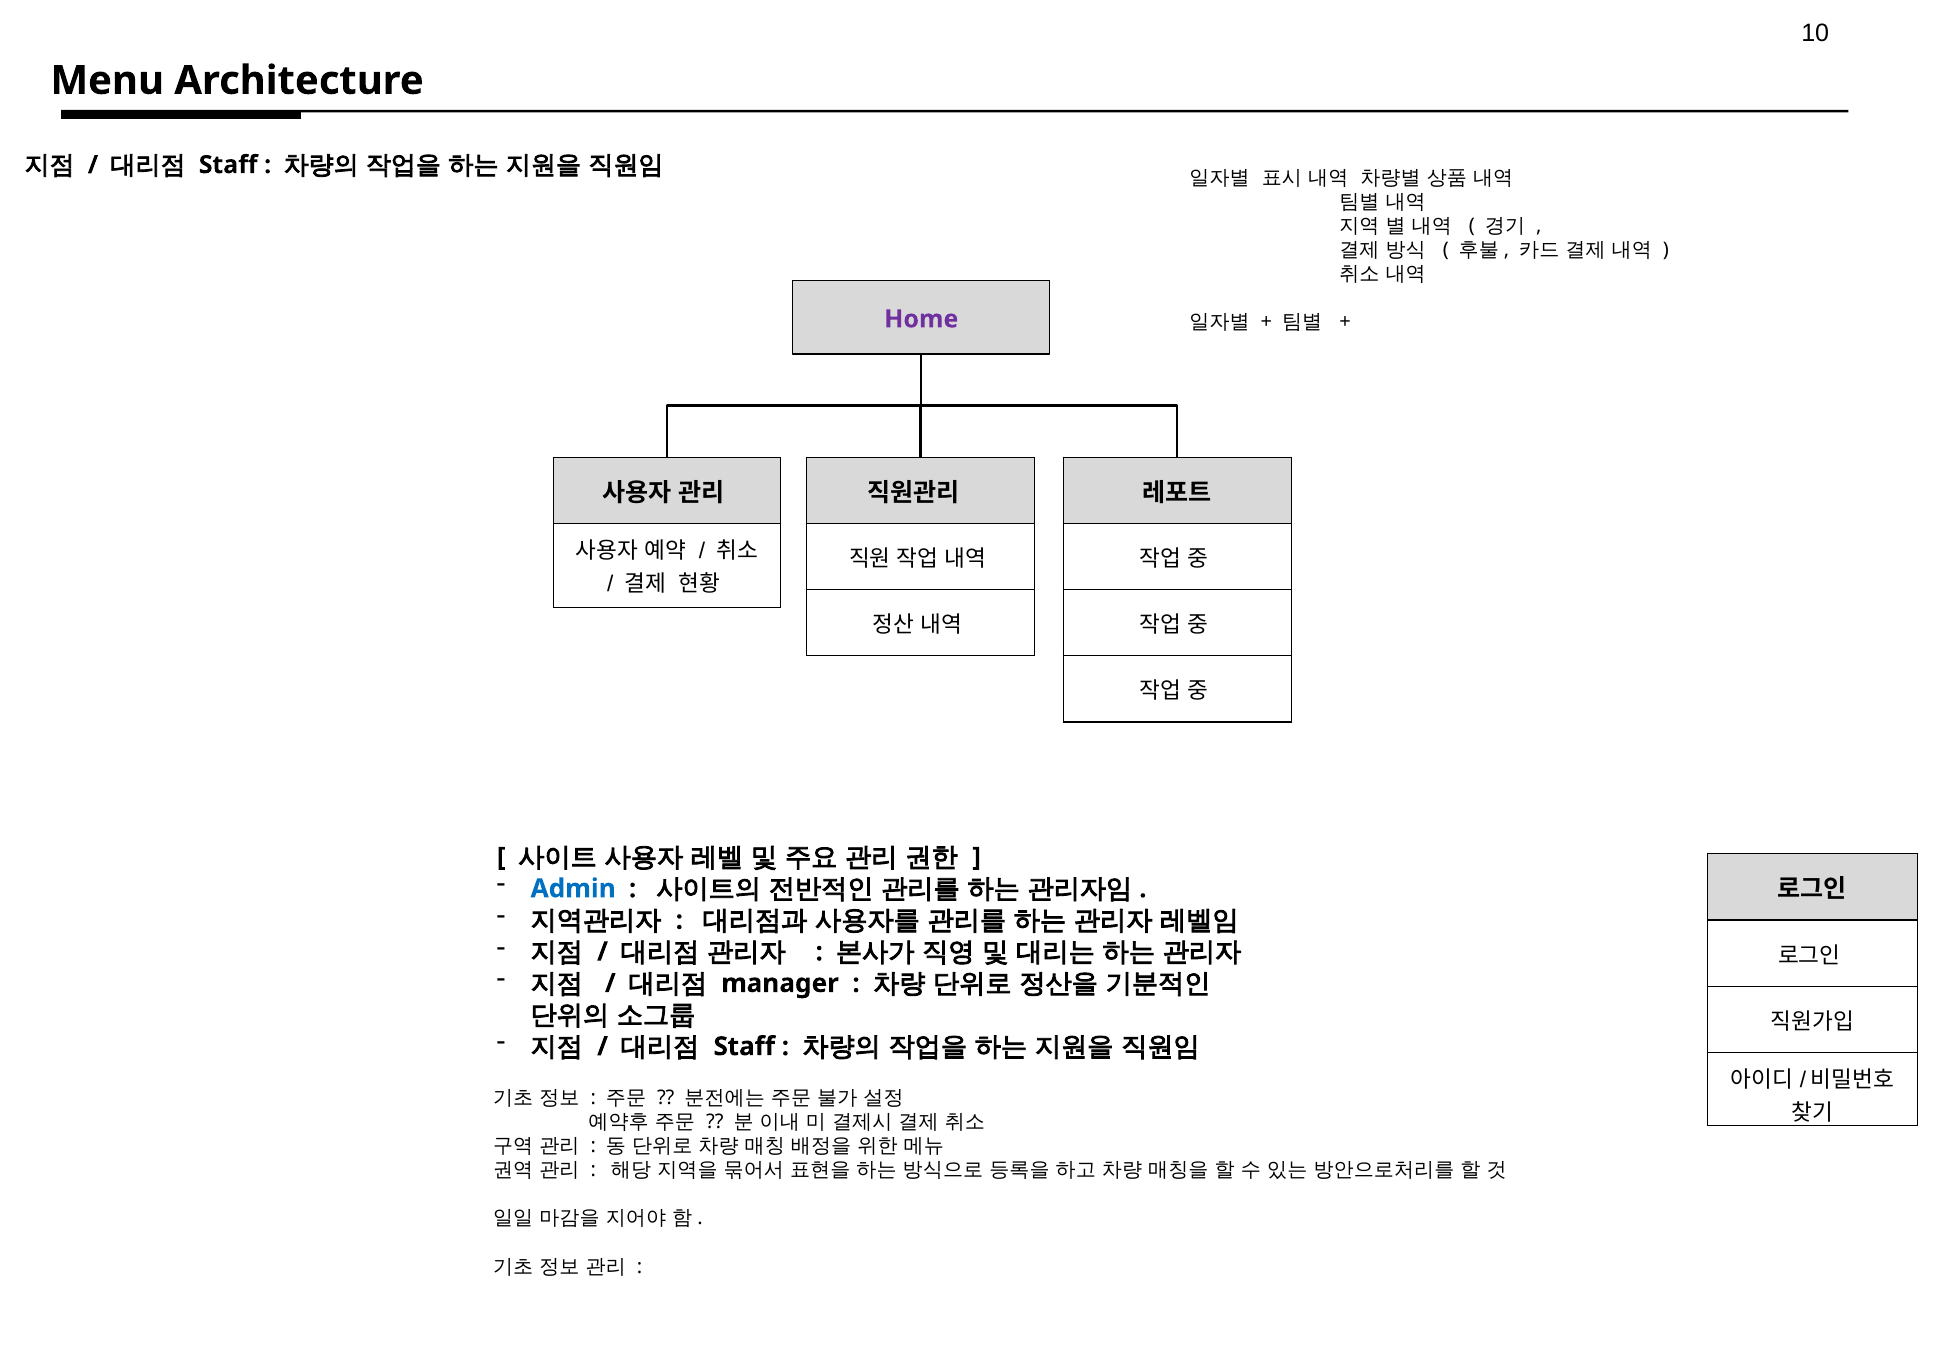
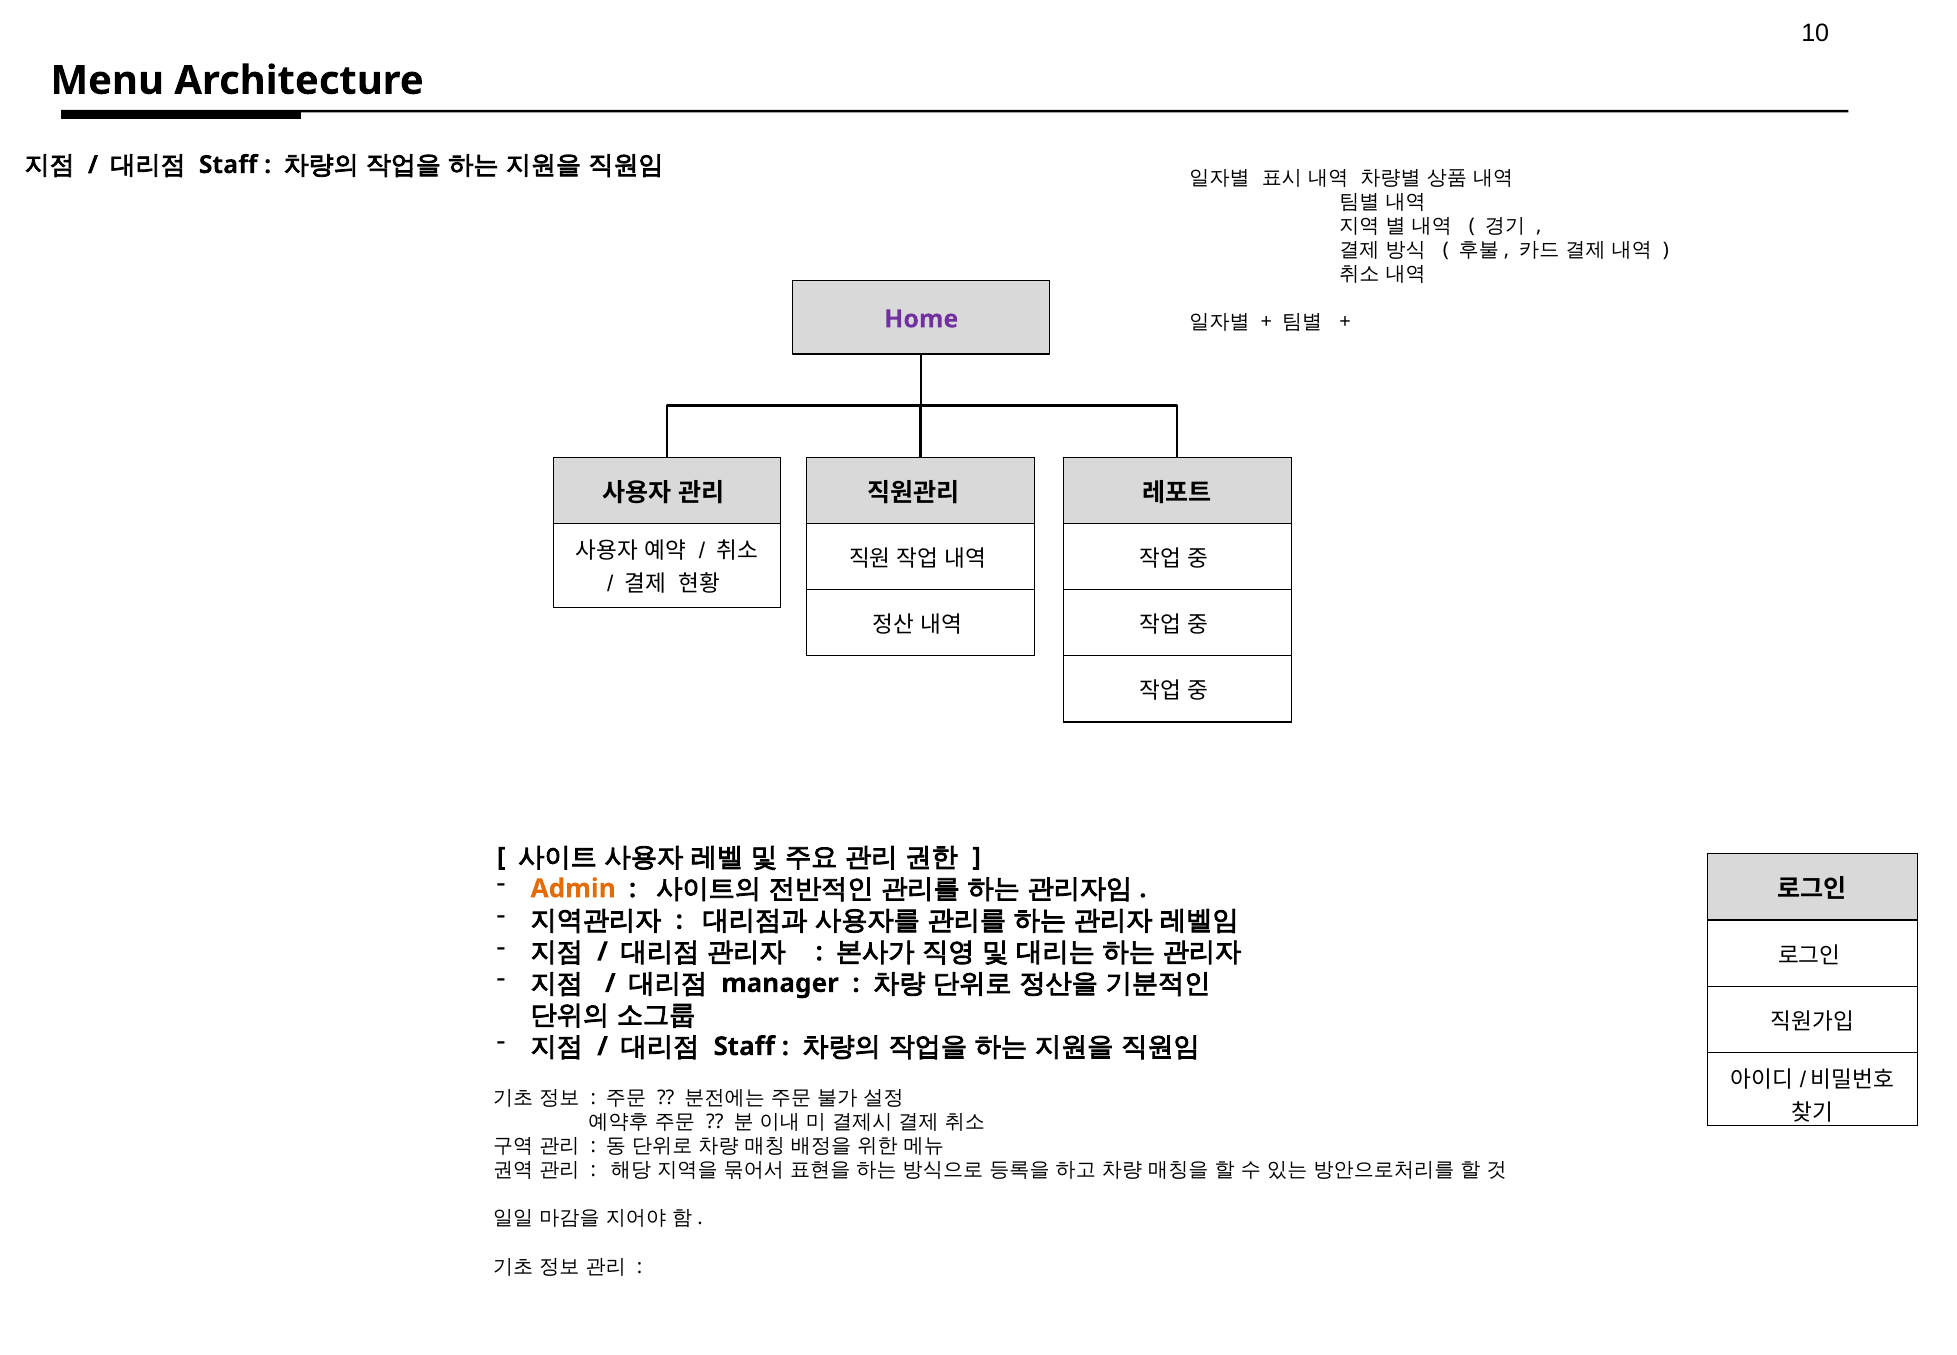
Admin colour: blue -> orange (573, 888)
